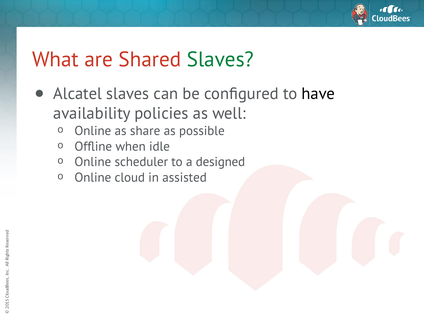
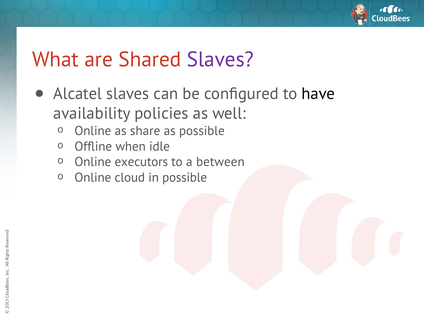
Slaves colour: green -> purple (220, 60)
scheduler: scheduler -> executors (141, 162)
designed: designed -> between (220, 162)
in assisted: assisted -> possible (185, 178)
